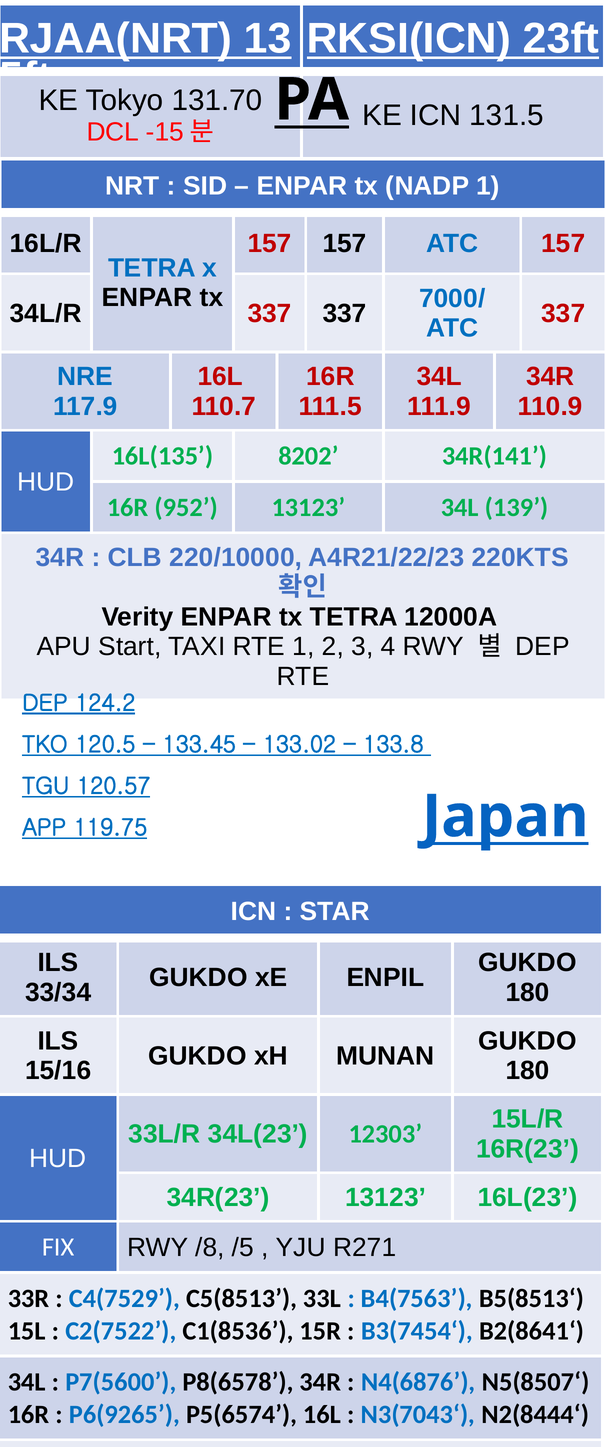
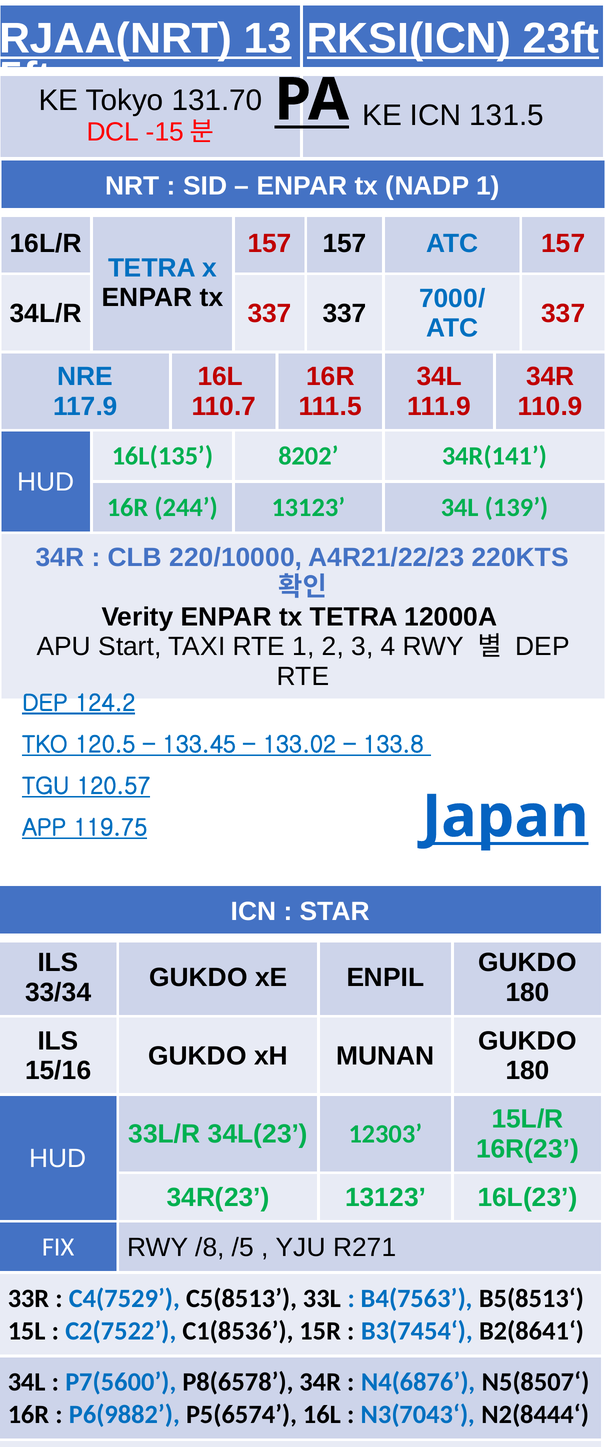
952: 952 -> 244 (186, 508)
P6(9265: P6(9265 -> P6(9882 (124, 1415)
